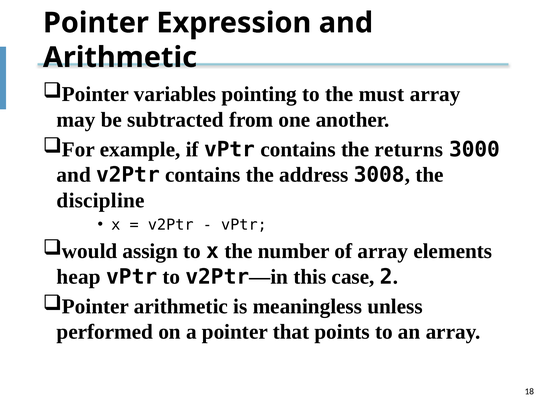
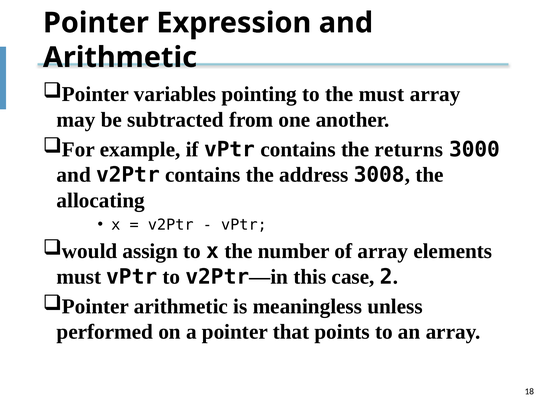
discipline: discipline -> allocating (101, 201)
heap: heap -> must (79, 277)
